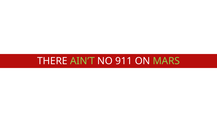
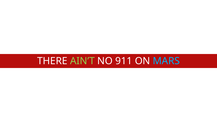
MARS colour: light green -> light blue (166, 61)
